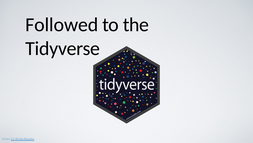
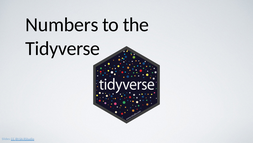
Followed: Followed -> Numbers (62, 25)
